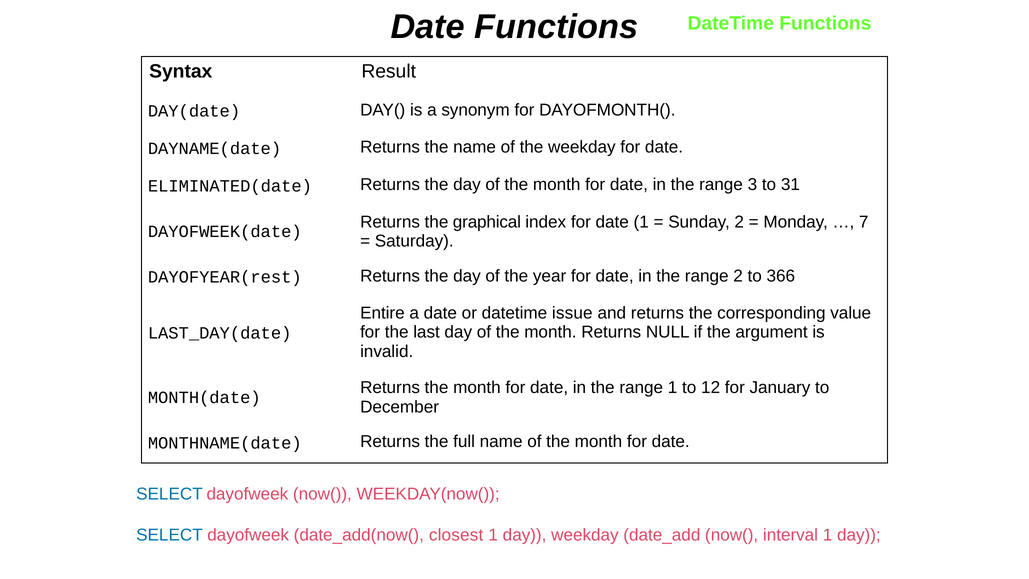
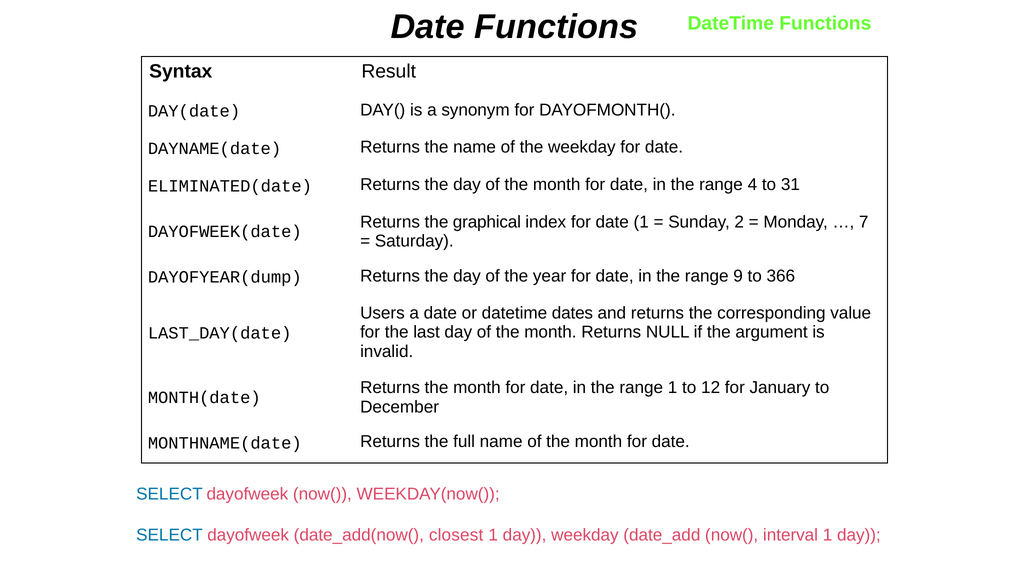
3: 3 -> 4 (752, 185)
DAYOFYEAR(rest: DAYOFYEAR(rest -> DAYOFYEAR(dump (225, 277)
range 2: 2 -> 9 (738, 276)
Entire: Entire -> Users (382, 313)
issue: issue -> dates (572, 313)
